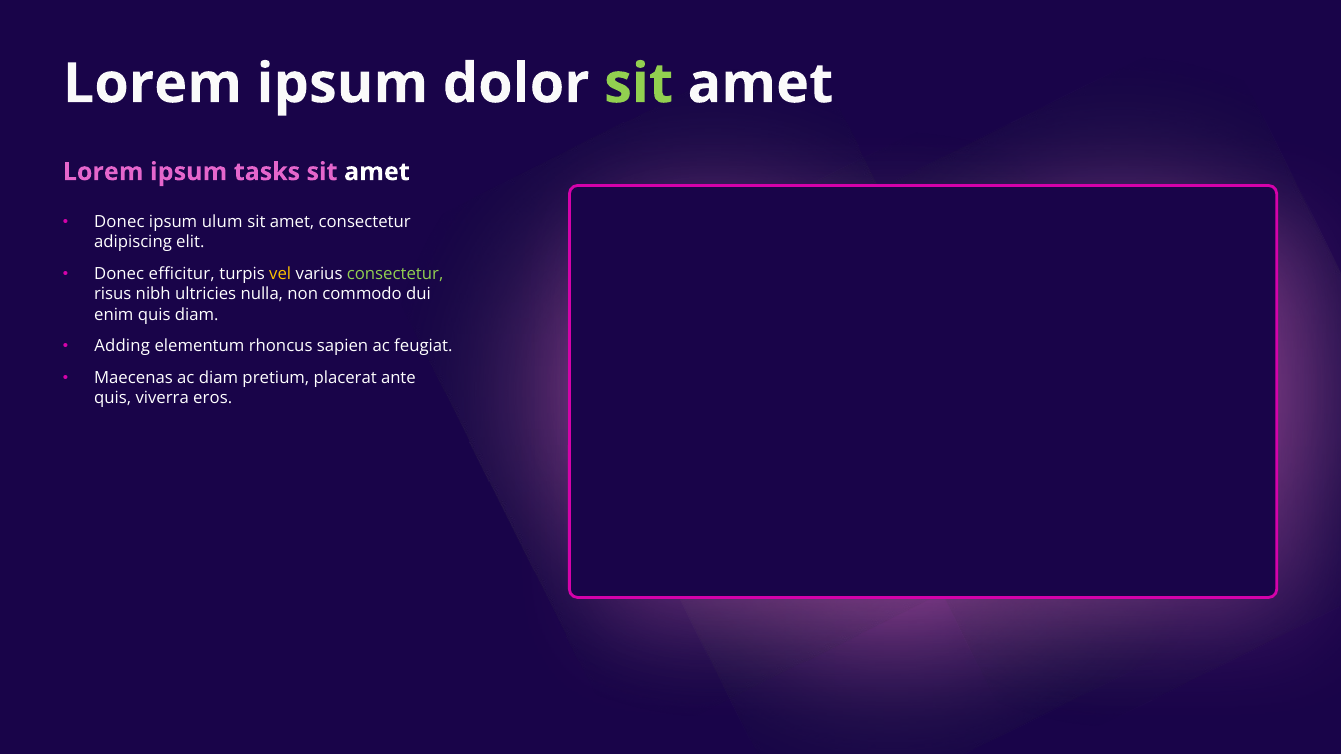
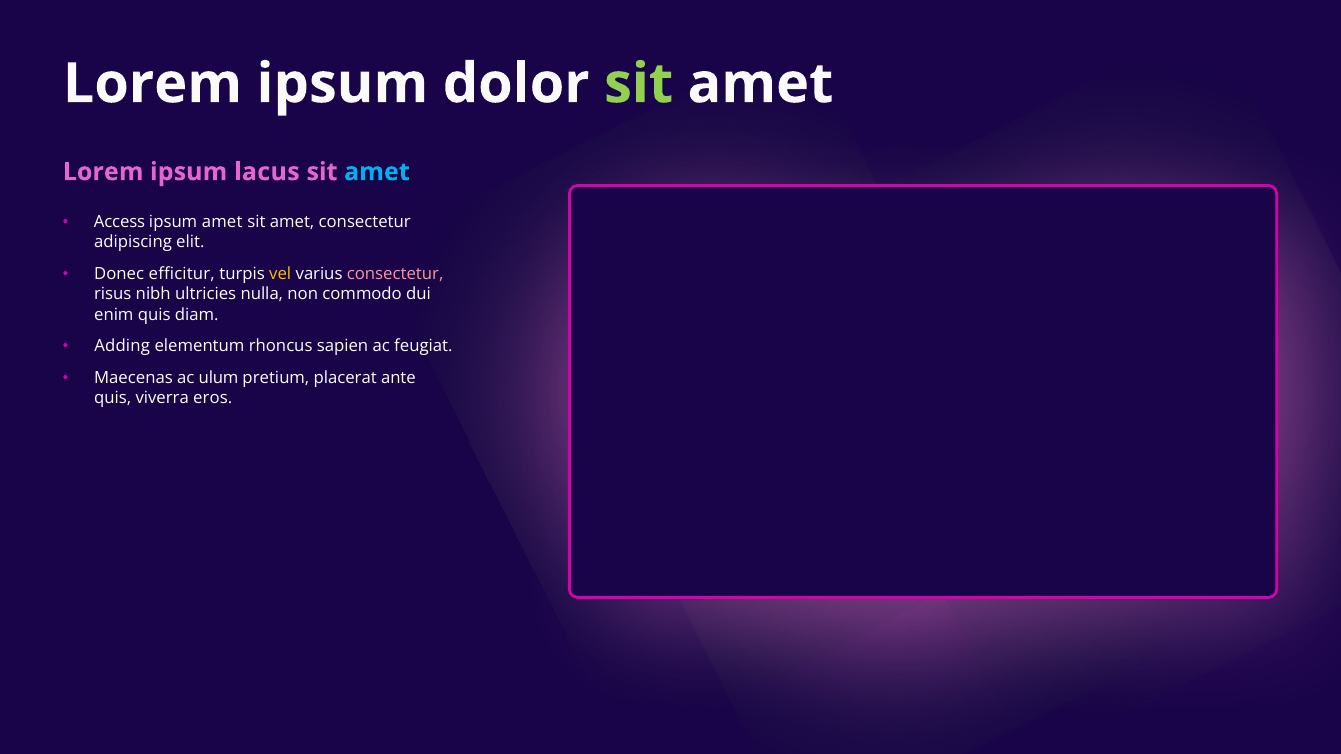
tasks: tasks -> lacus (267, 172)
amet colour: white -> light blue (377, 172)
Donec: Donec -> Access (120, 222)
ipsum ulum: ulum -> amet (222, 222)
consectetur colour: light green -> pink (395, 274)
ac diam: diam -> ulum (219, 378)
